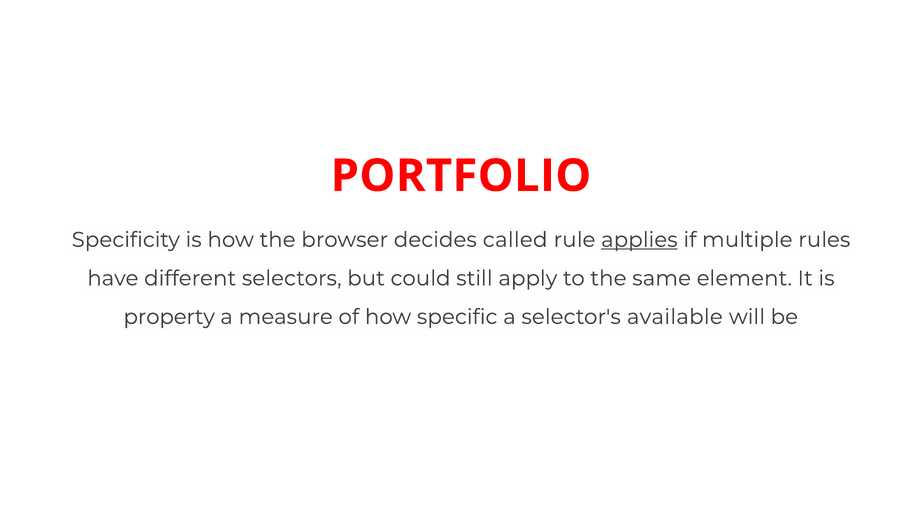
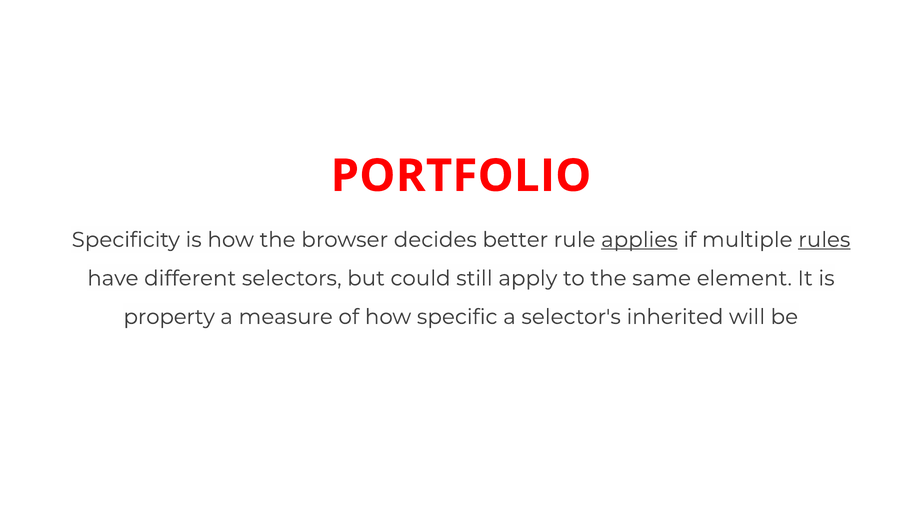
called: called -> better (515, 240)
rules underline: none -> present (824, 240)
available: available -> inherited (675, 317)
